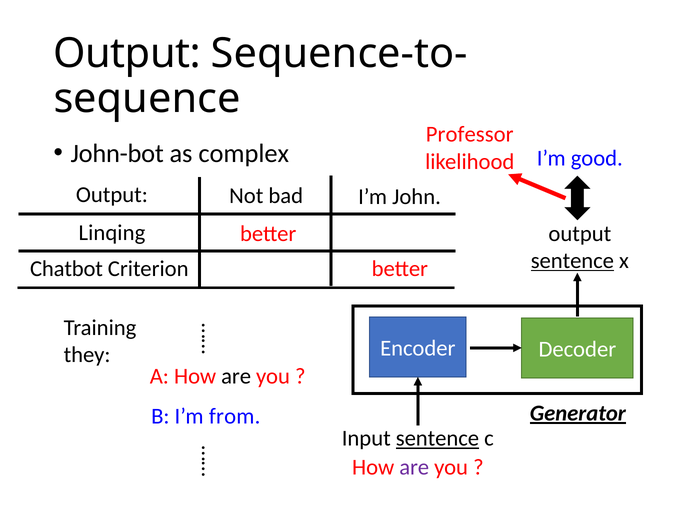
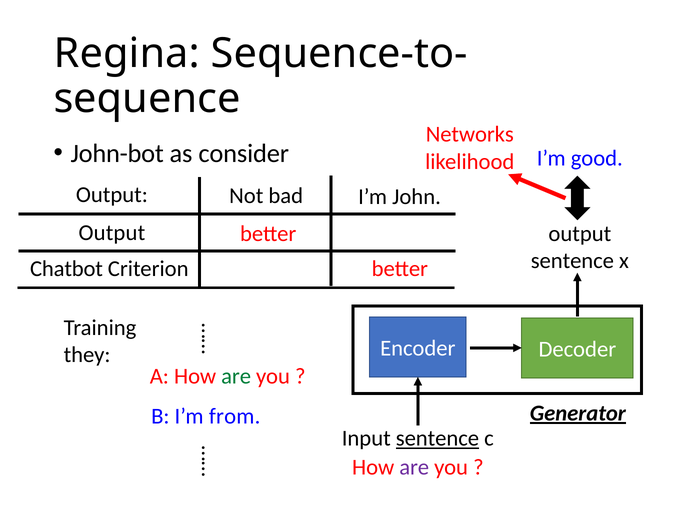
Output: Output -> Regina (127, 54)
Professor: Professor -> Networks (470, 134)
complex: complex -> consider (244, 153)
Linqing: Linqing -> Output (112, 233)
sentence underline: present -> none (572, 261)
are colour: black -> green (236, 376)
